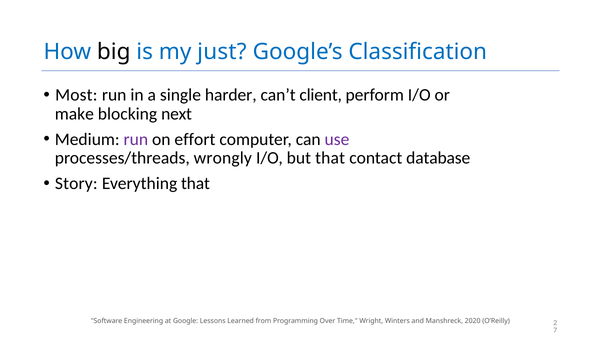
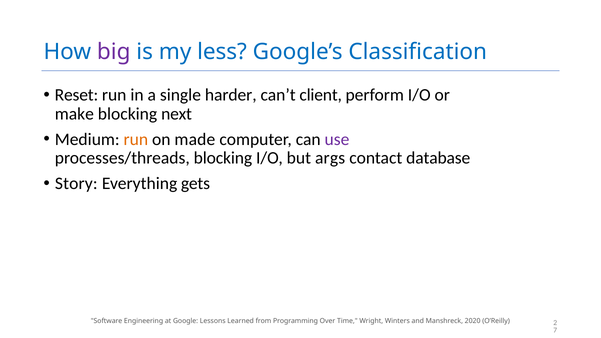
big colour: black -> purple (114, 52)
just: just -> less (222, 52)
Most: Most -> Reset (76, 95)
run colour: purple -> orange (136, 139)
effort: effort -> made (195, 139)
processes/threads wrongly: wrongly -> blocking (223, 158)
but that: that -> args (330, 158)
Everything that: that -> gets (195, 183)
